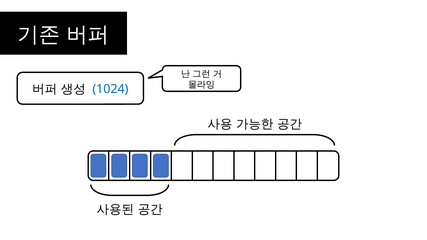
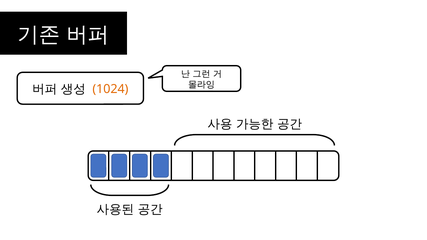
1024 colour: blue -> orange (110, 89)
